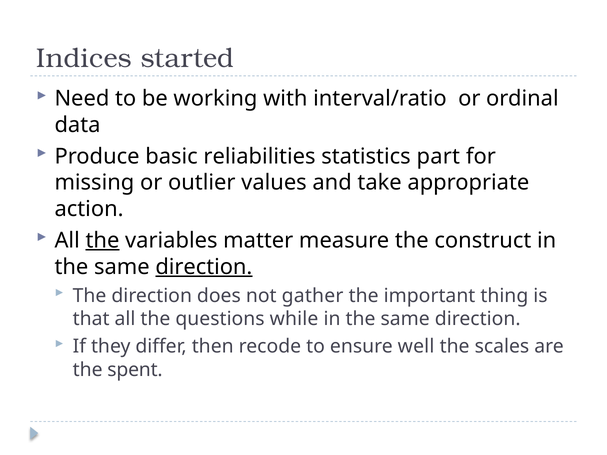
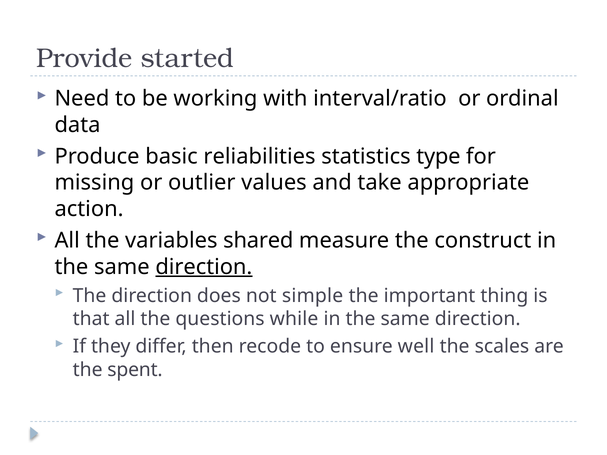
Indices: Indices -> Provide (84, 59)
part: part -> type (438, 156)
the underline: present -> none (102, 241)
matter: matter -> shared (258, 241)
gather: gather -> simple (313, 296)
